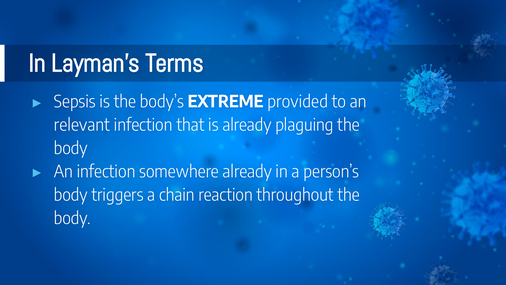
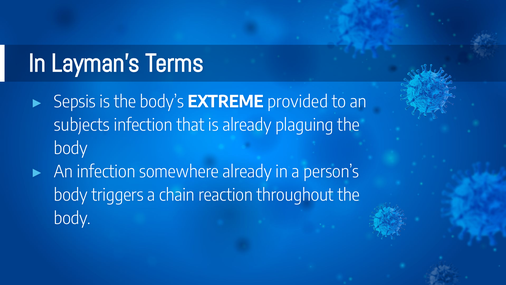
relevant: relevant -> subjects (82, 125)
